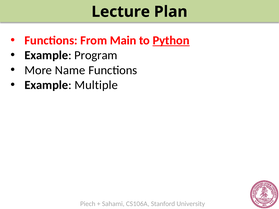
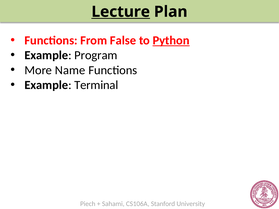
Lecture underline: none -> present (121, 12)
Main: Main -> False (123, 40)
Multiple: Multiple -> Terminal (96, 85)
